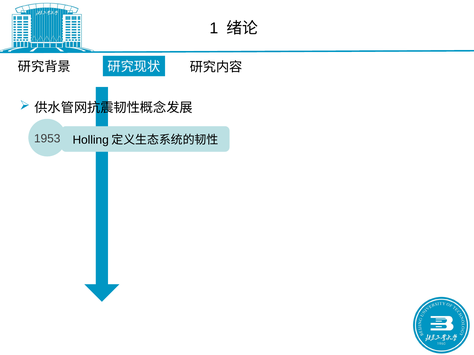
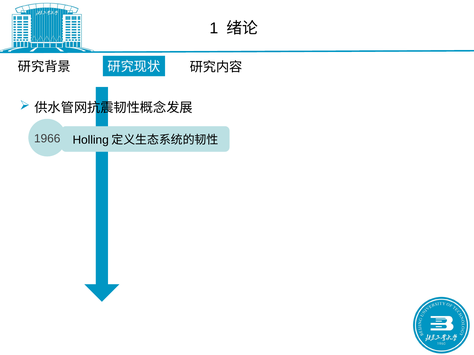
1953: 1953 -> 1966 (47, 139)
